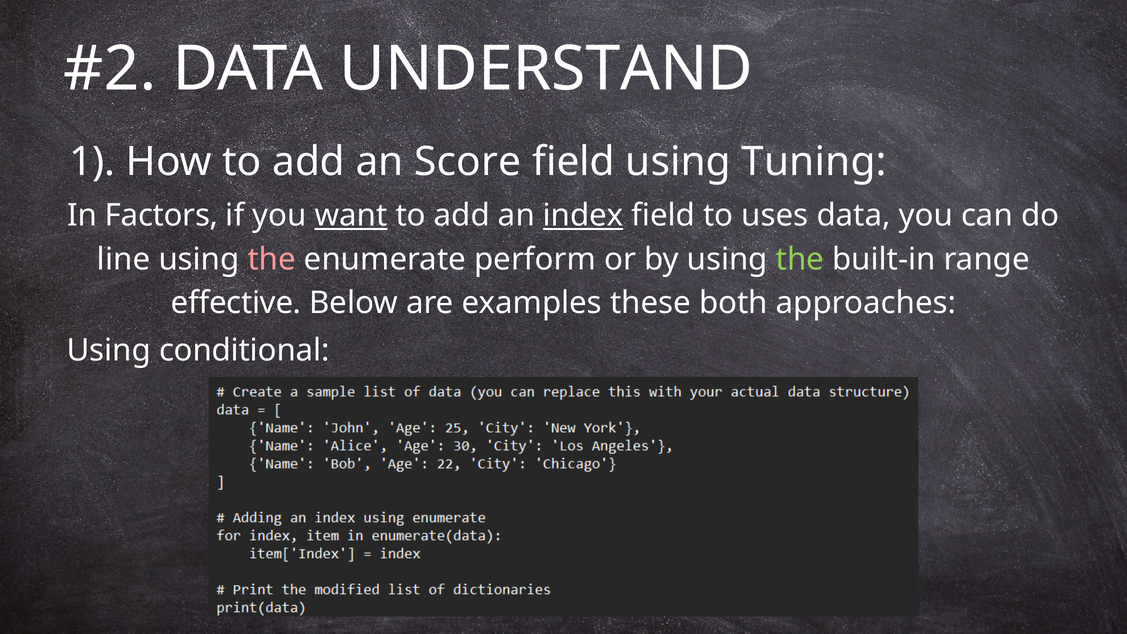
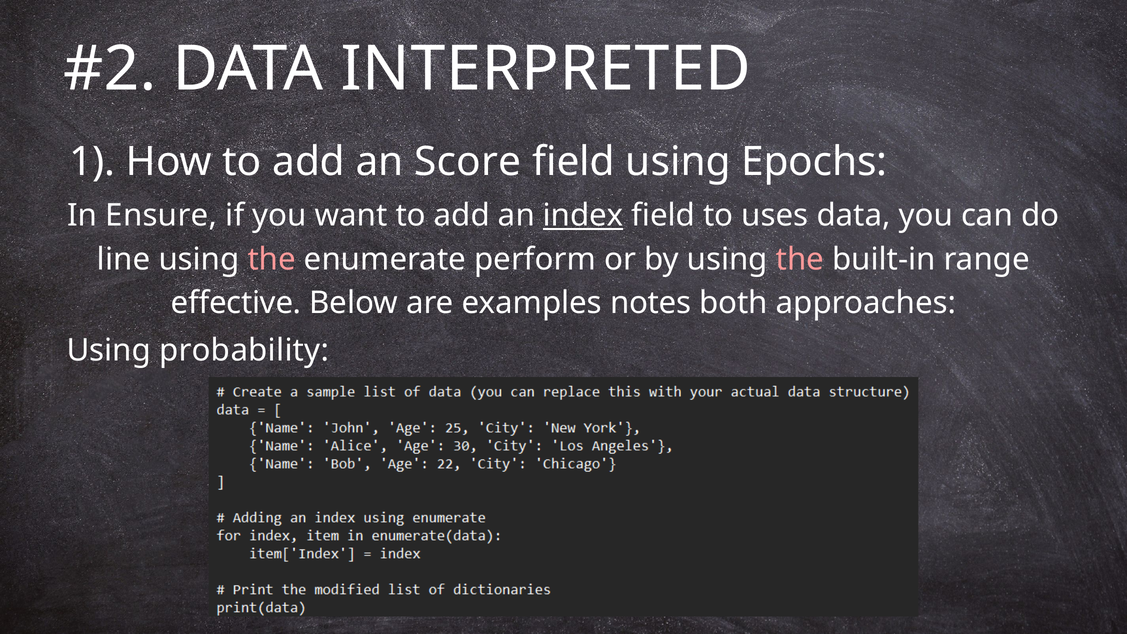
UNDERSTAND: UNDERSTAND -> INTERPRETED (546, 69)
Tuning: Tuning -> Epochs (814, 162)
Factors: Factors -> Ensure (161, 215)
want underline: present -> none (351, 215)
the colour: light green -> pink (800, 259)
these: these -> notes (651, 303)
conditional: conditional -> probability (244, 351)
